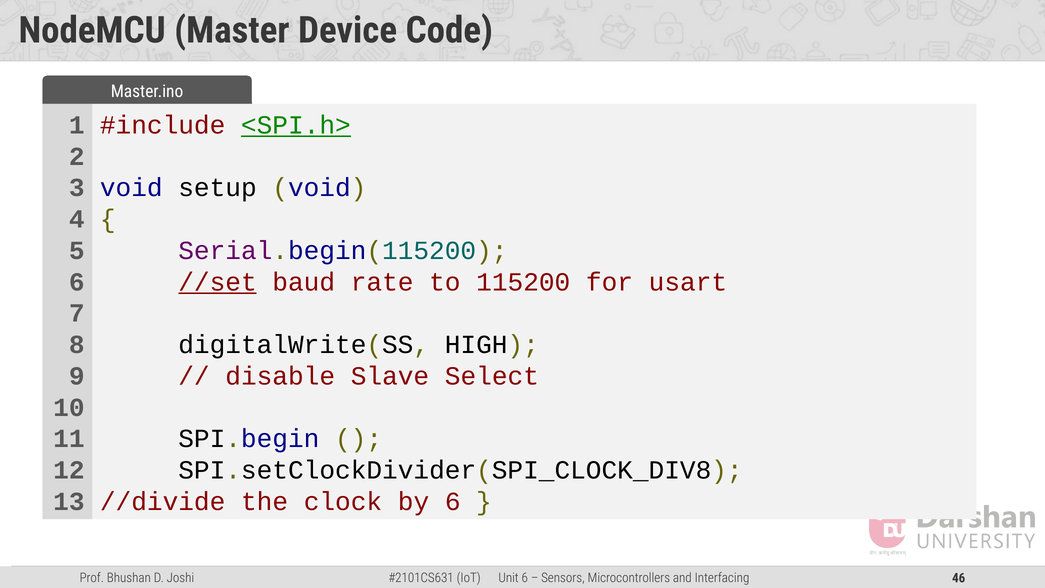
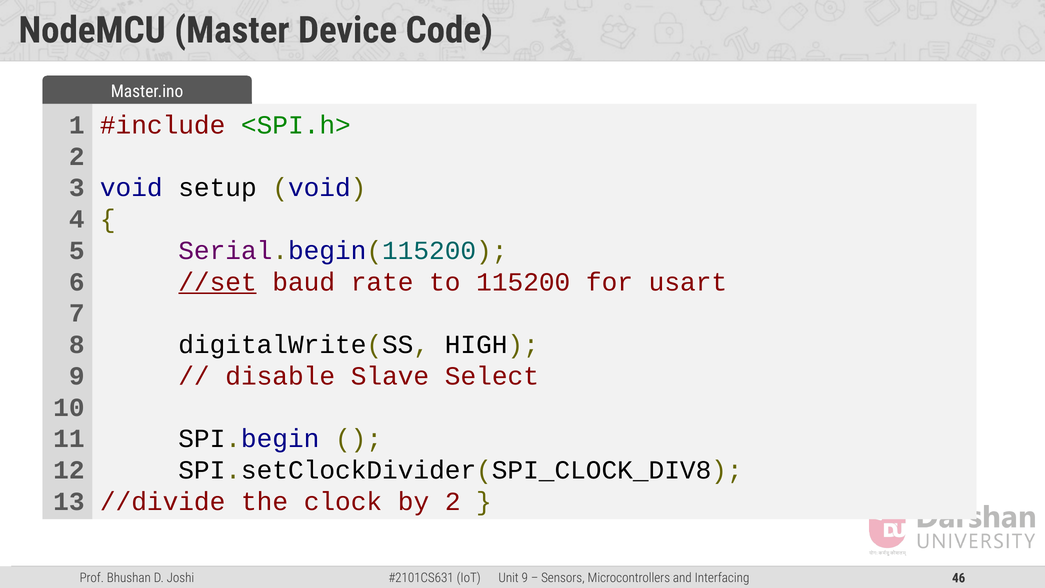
<SPI.h> underline: present -> none (296, 125)
by 6: 6 -> 2 (453, 501)
6: 6 -> 9 (525, 578)
